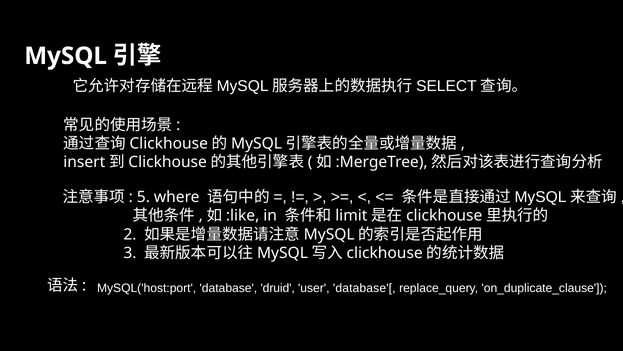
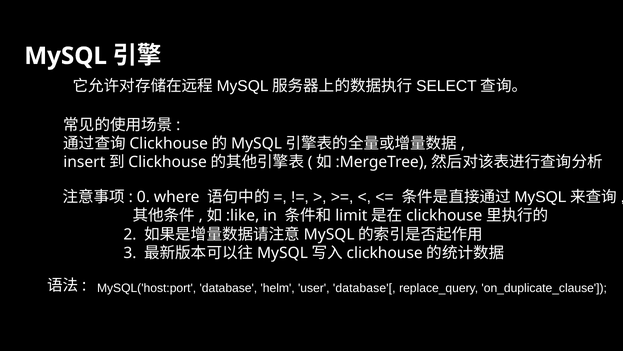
5: 5 -> 0 (143, 197)
druid: druid -> helm (278, 288)
